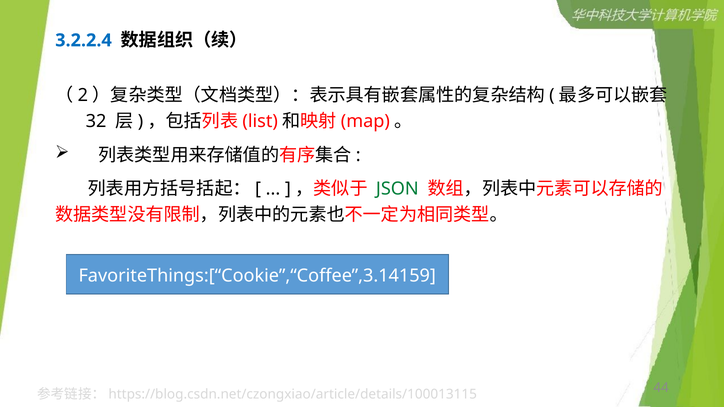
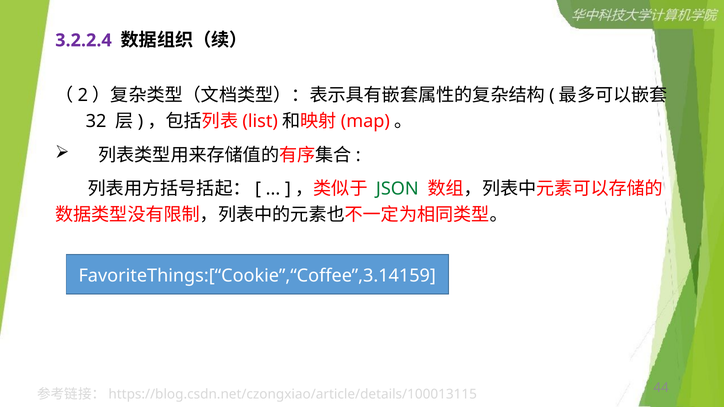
3.2.2.4 colour: blue -> purple (83, 40)
